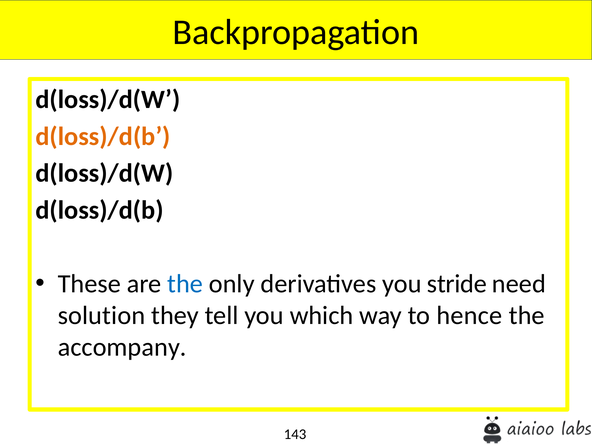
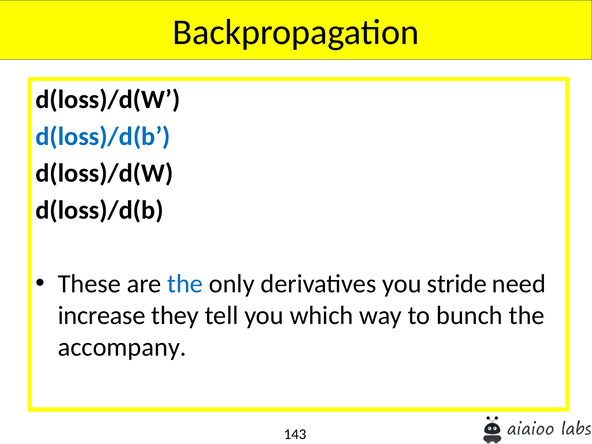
d(loss)/d(b colour: orange -> blue (103, 136)
solution: solution -> increase (102, 316)
hence: hence -> bunch (469, 316)
